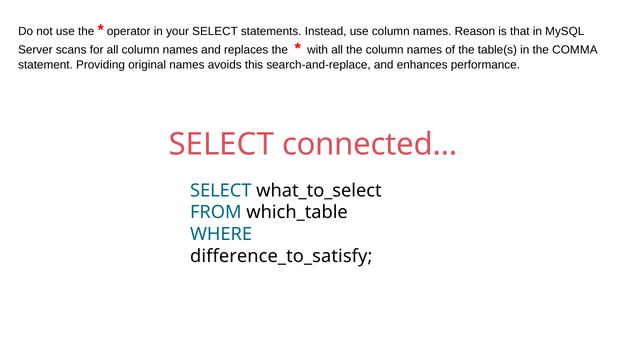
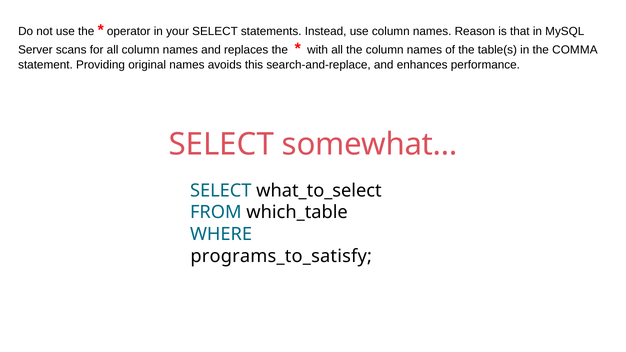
connected…: connected… -> somewhat… (370, 145)
difference_to_satisfy: difference_to_satisfy -> programs_to_satisfy (281, 256)
